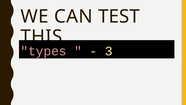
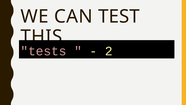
types: types -> tests (44, 51)
3: 3 -> 2 (109, 51)
